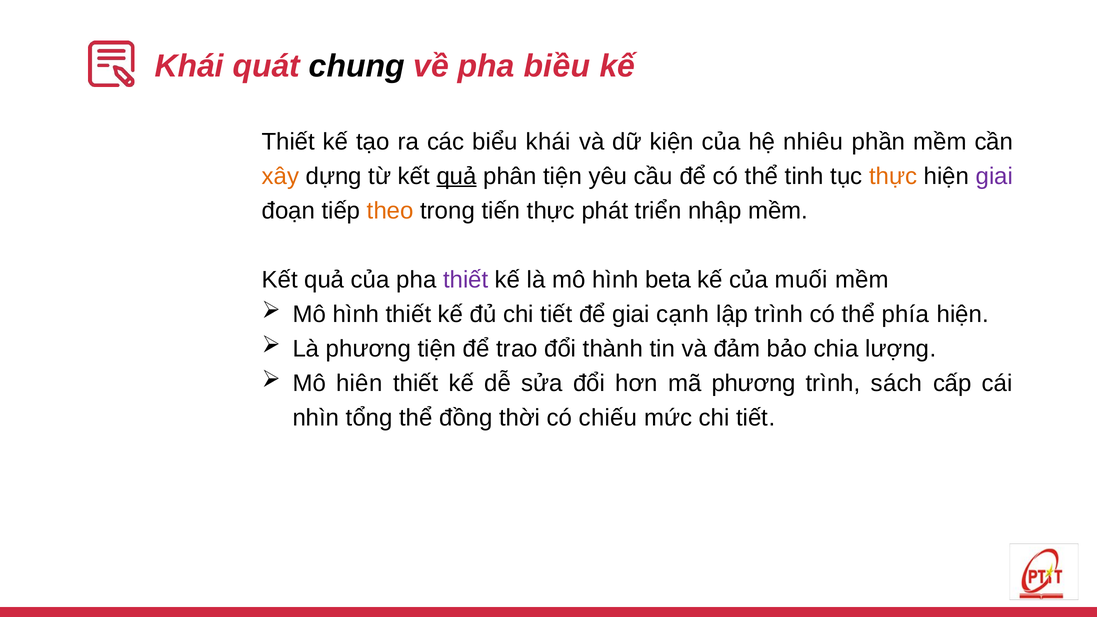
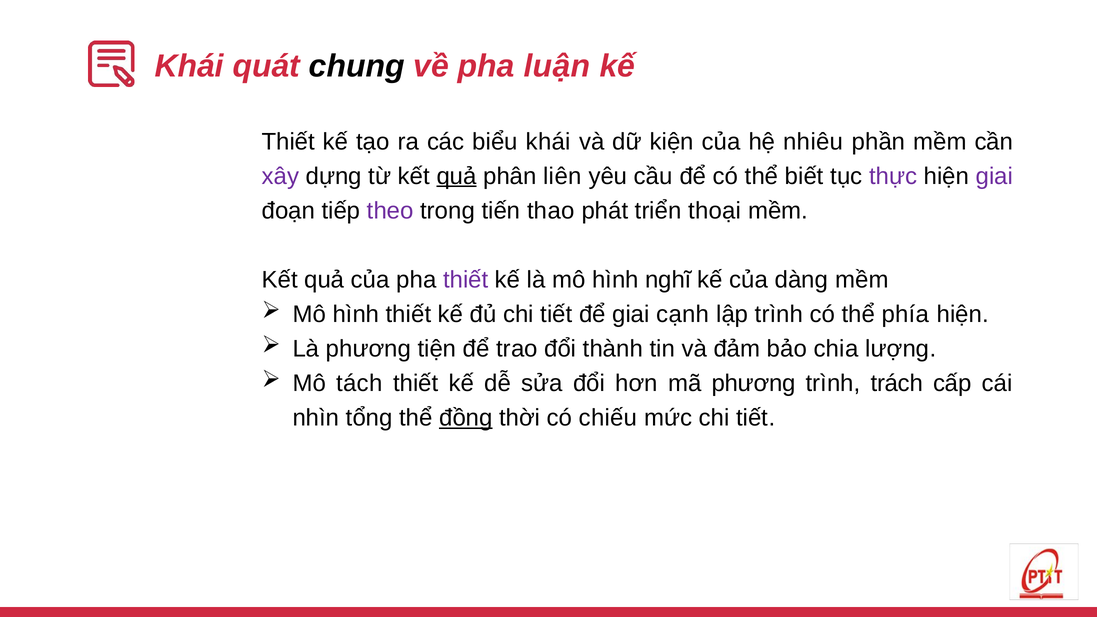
biều: biều -> luận (557, 66)
xây colour: orange -> purple (280, 176)
phân tiện: tiện -> liên (562, 176)
tinh: tinh -> biết (804, 176)
thực colour: orange -> purple (893, 176)
theo colour: orange -> purple (390, 211)
tiến thực: thực -> thao (551, 211)
nhập: nhập -> thoại (715, 211)
beta: beta -> nghĩ (668, 280)
muối: muối -> dàng (801, 280)
hiên: hiên -> tách (359, 383)
sách: sách -> trách (897, 383)
đồng underline: none -> present (466, 418)
